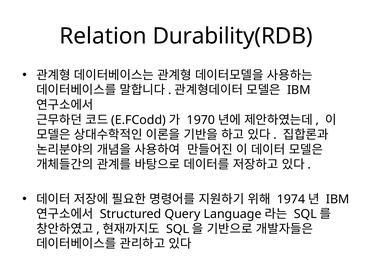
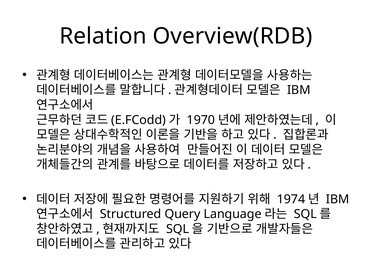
Durability(RDB: Durability(RDB -> Overview(RDB (232, 36)
